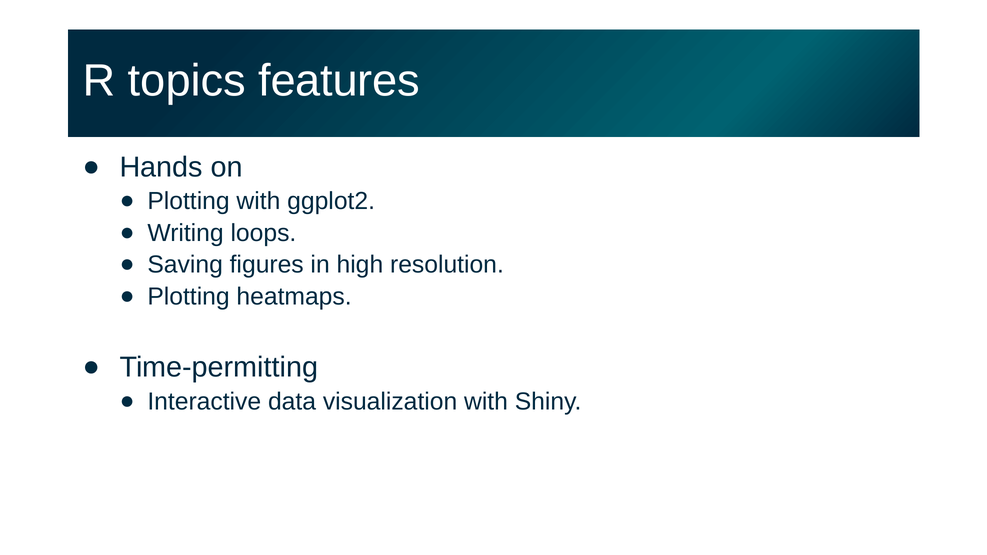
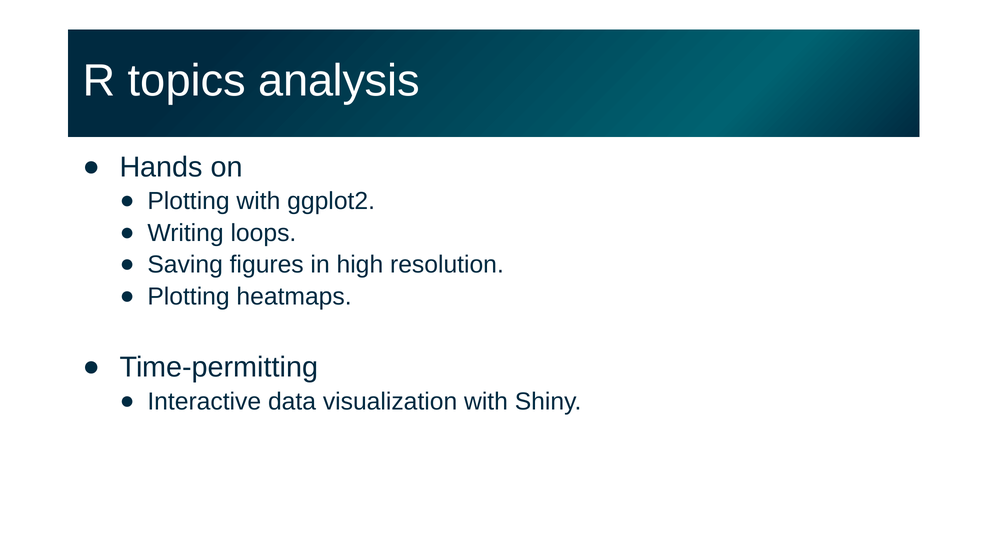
features: features -> analysis (339, 81)
